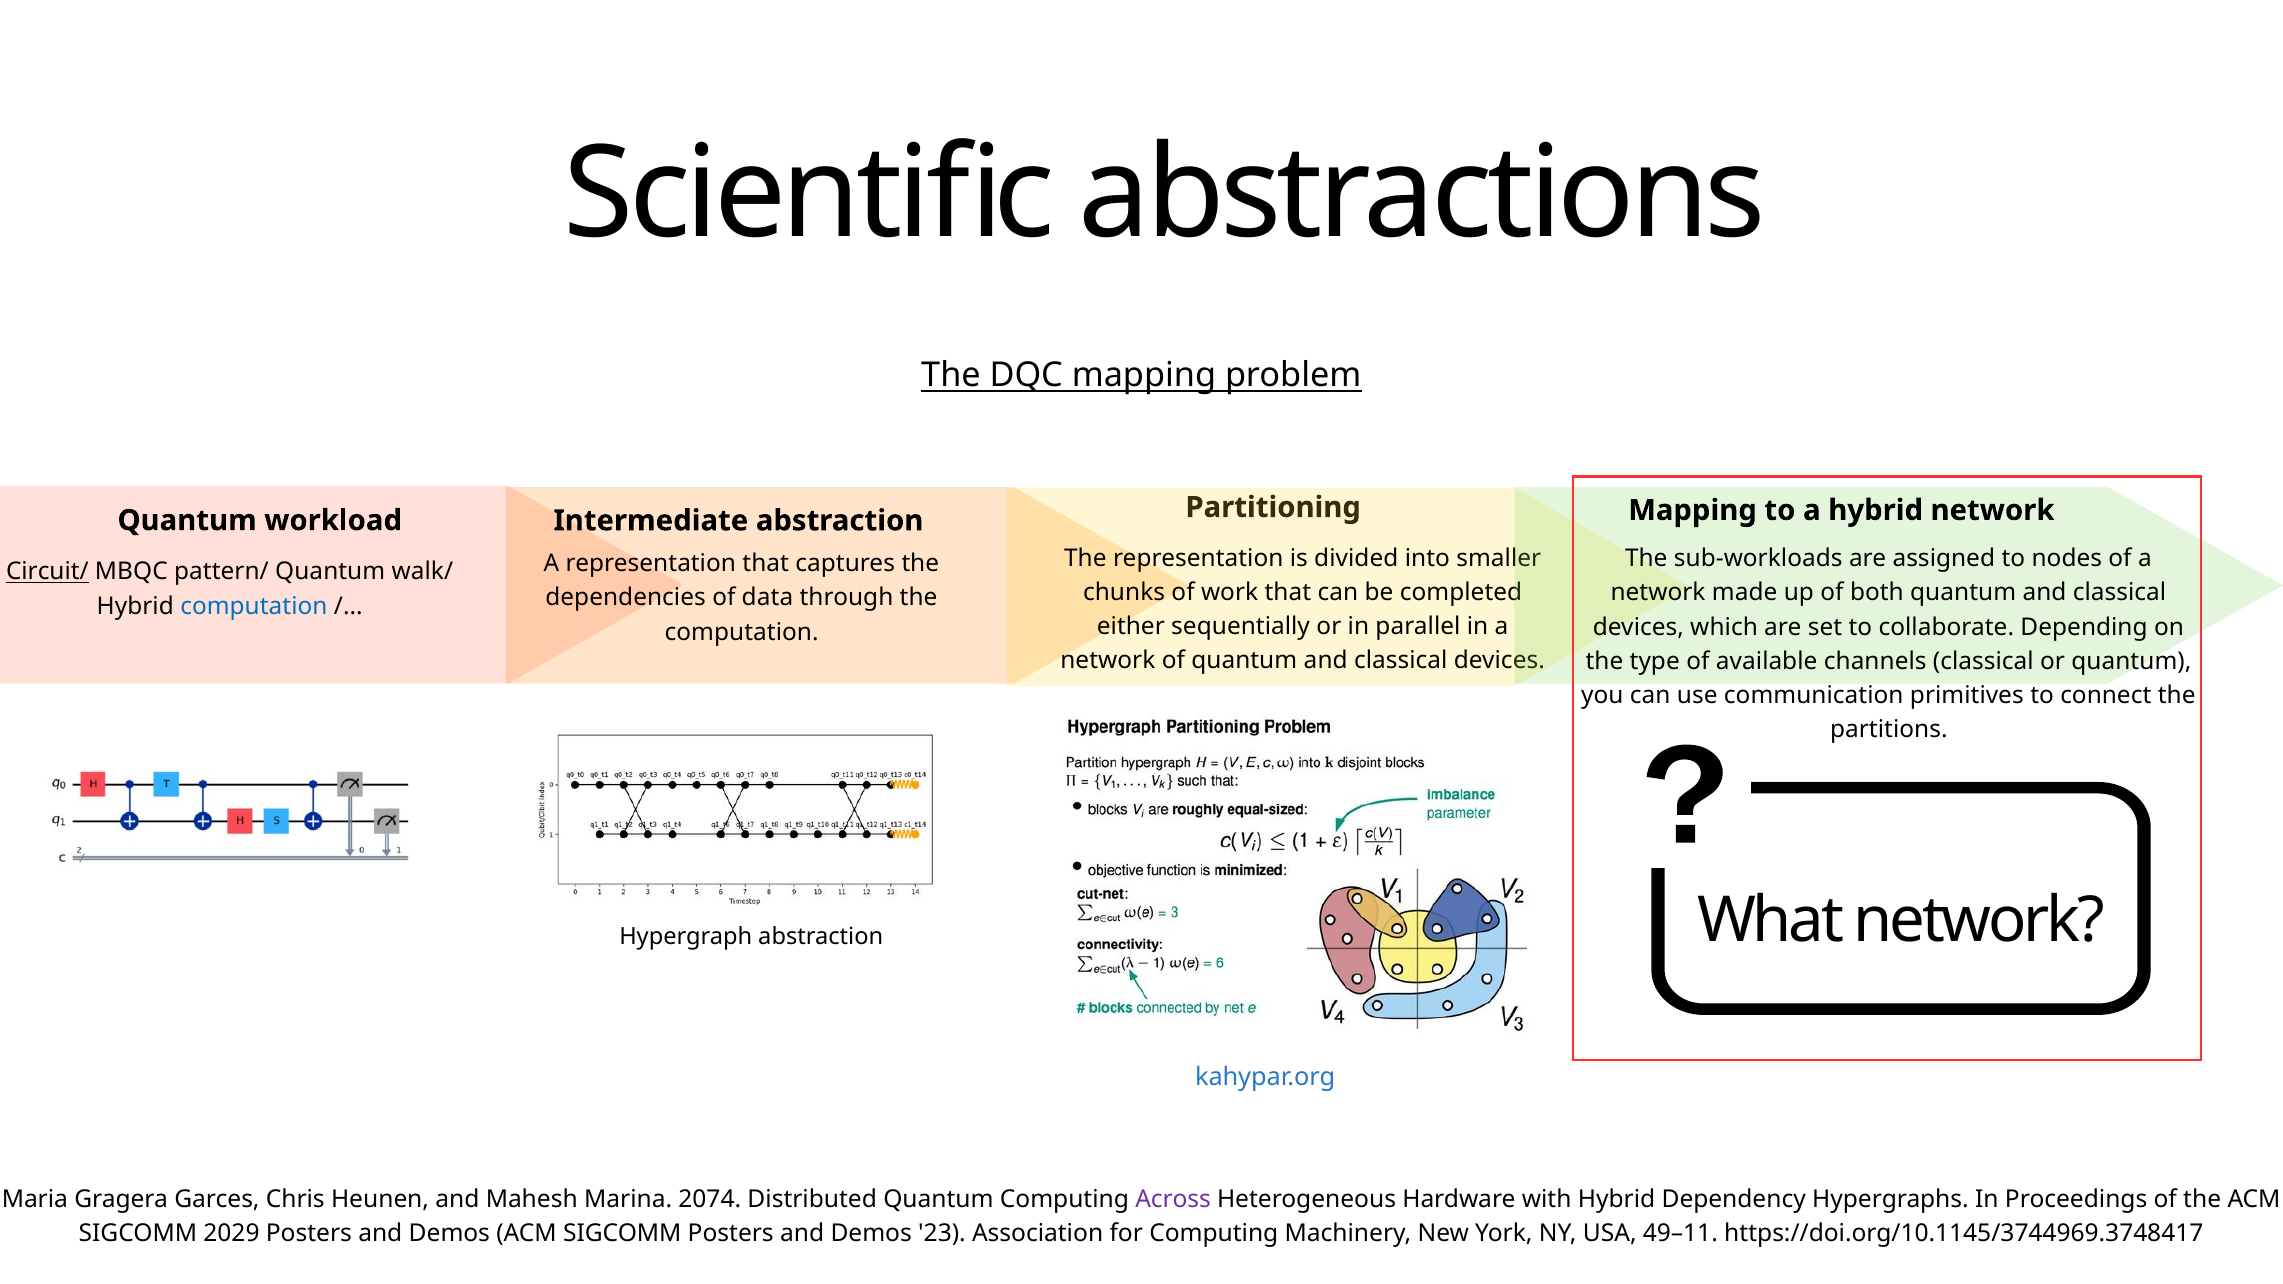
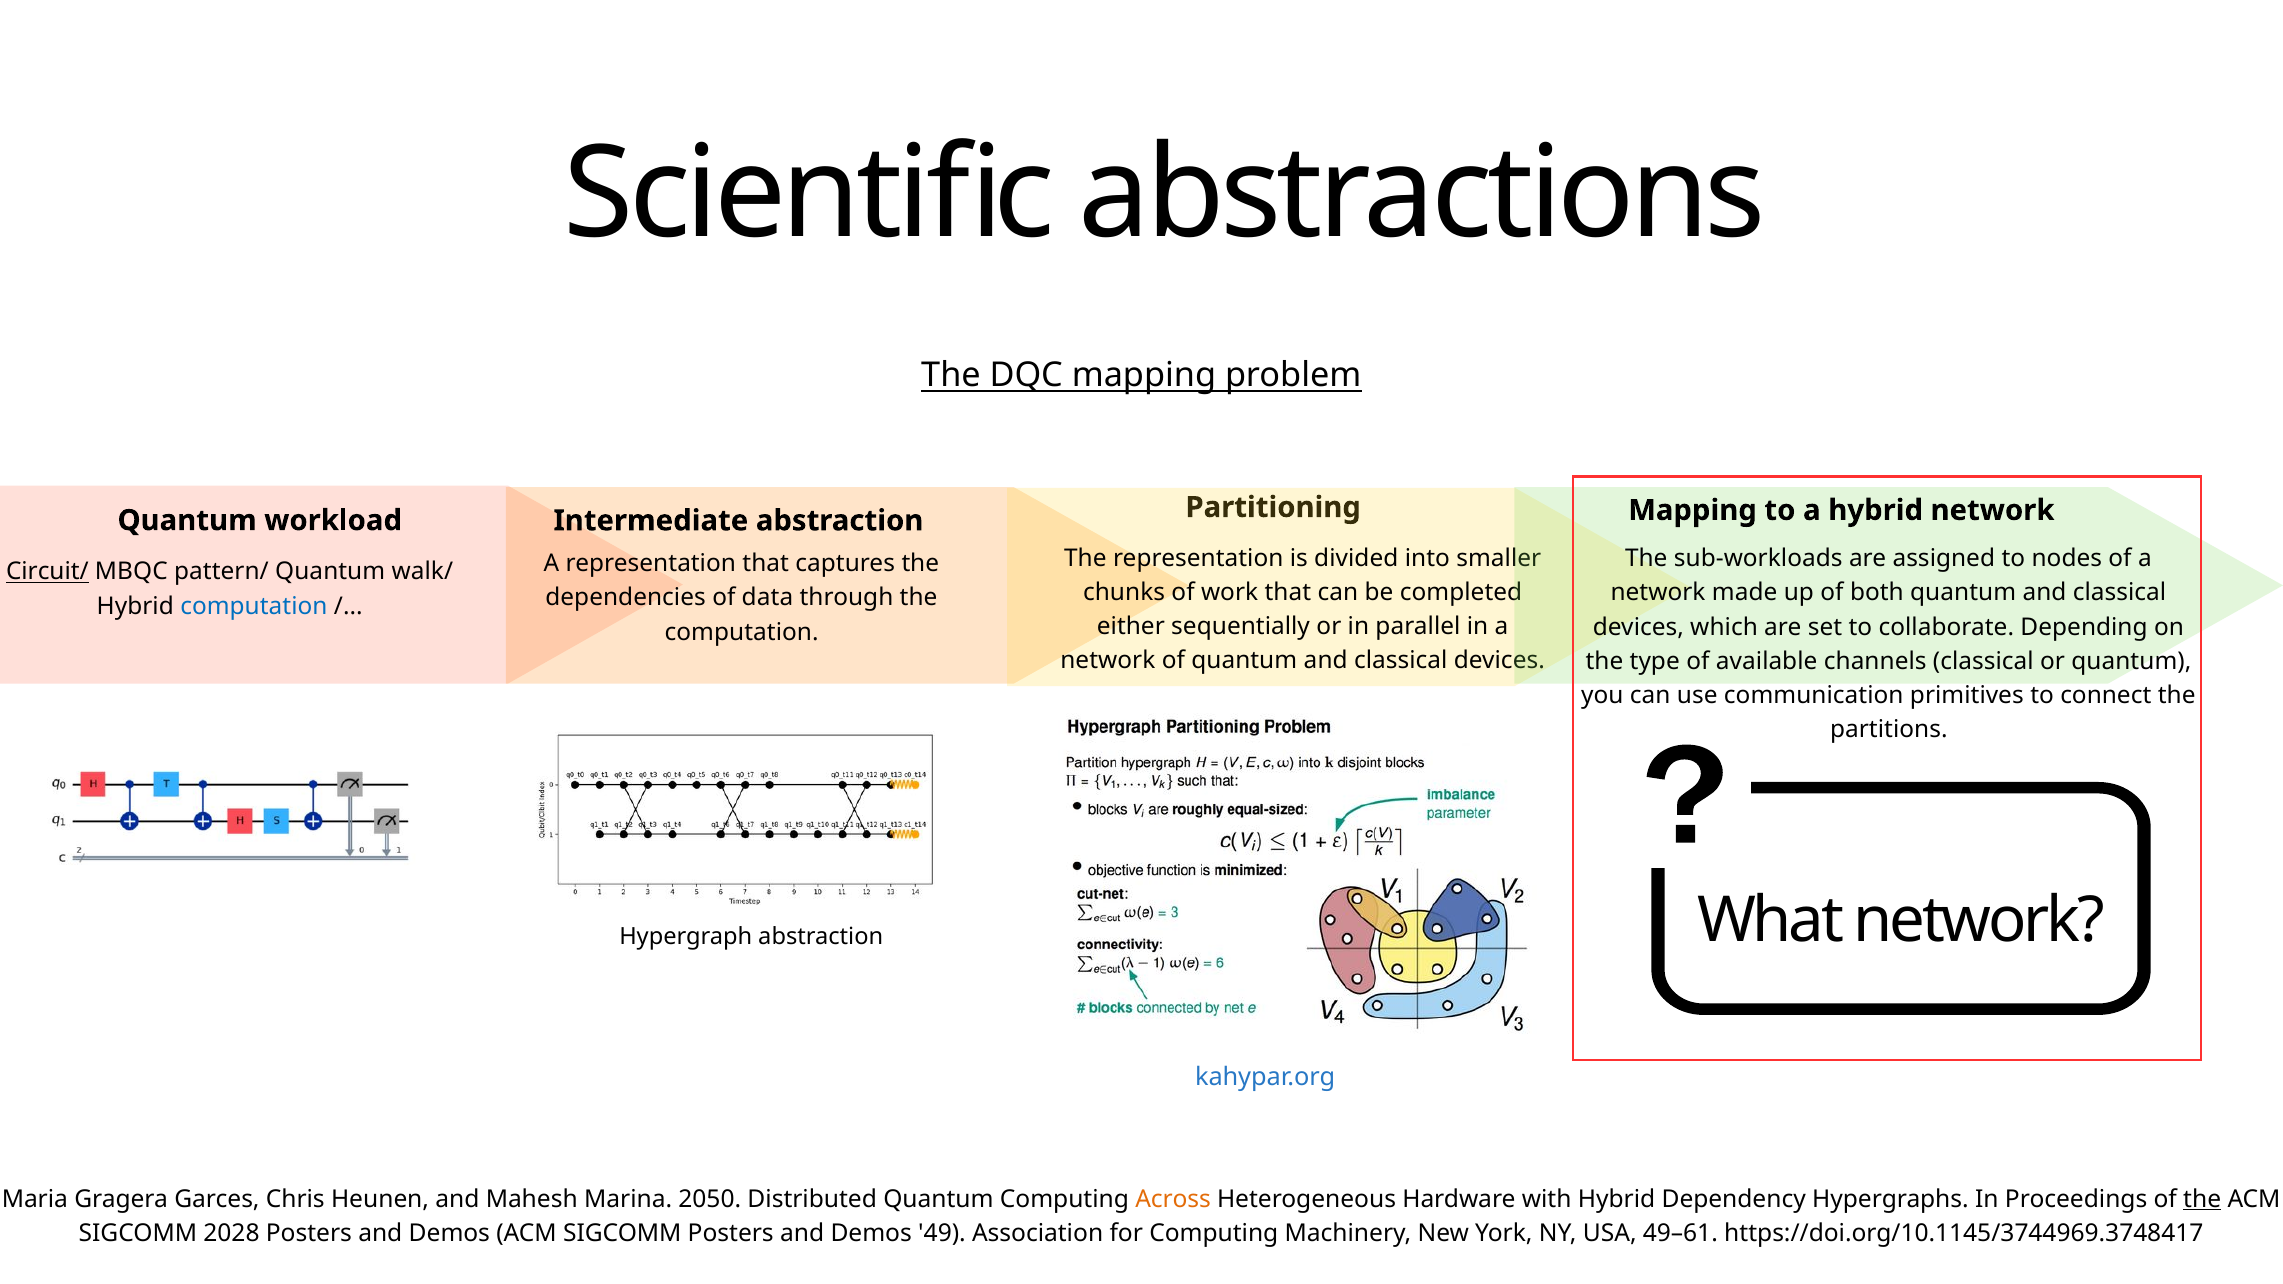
2074: 2074 -> 2050 (710, 1199)
Across colour: purple -> orange (1173, 1199)
the underline: none -> present (2202, 1199)
2029: 2029 -> 2028 (231, 1234)
23: 23 -> 49 (942, 1234)
49–11: 49–11 -> 49–61 (1680, 1234)
